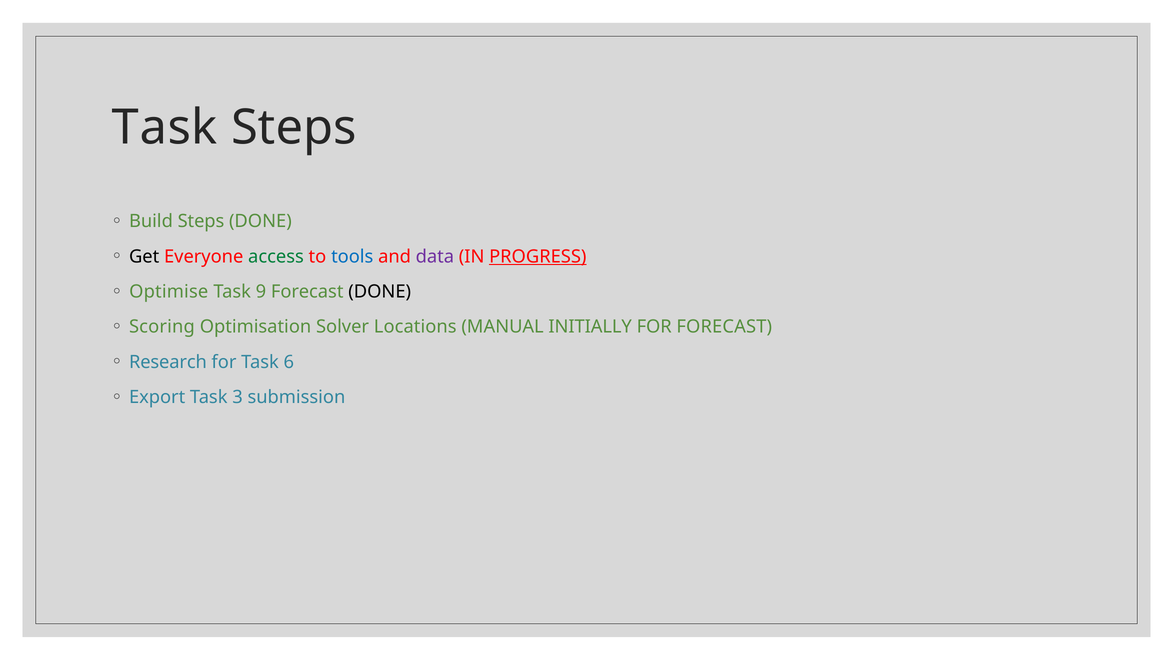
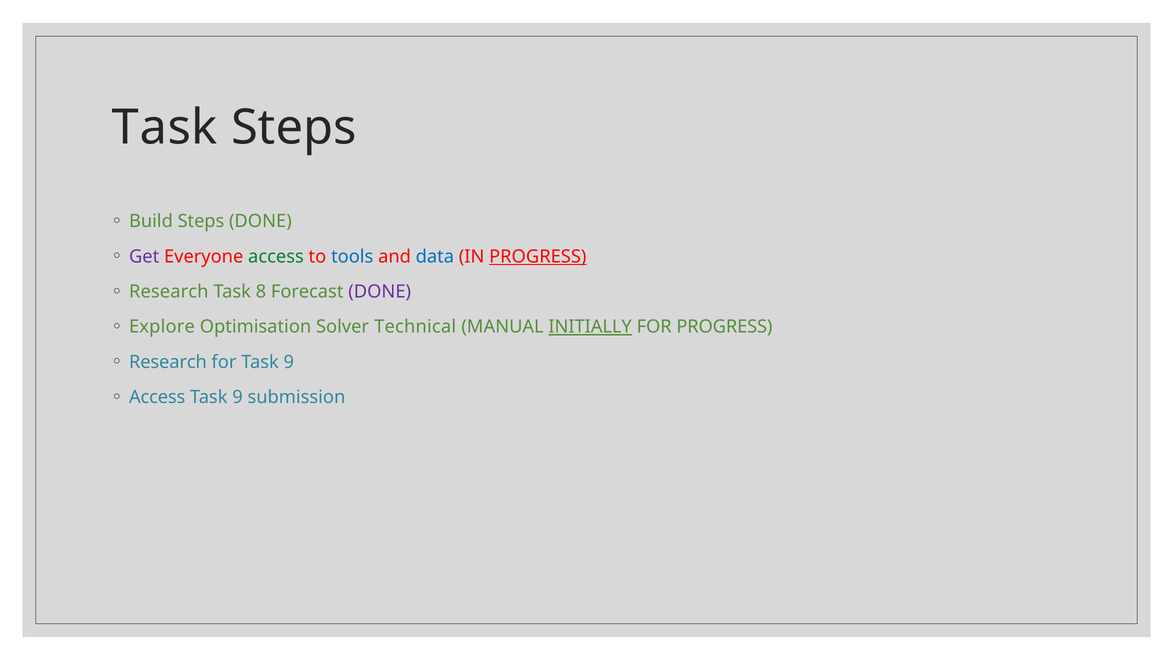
Get colour: black -> purple (144, 256)
data colour: purple -> blue (435, 256)
Optimise: Optimise -> Research (169, 292)
9: 9 -> 8 (261, 292)
DONE colour: black -> purple (380, 292)
Scoring: Scoring -> Explore (162, 327)
Locations: Locations -> Technical (415, 327)
INITIALLY underline: none -> present (590, 327)
FOR FORECAST: FORECAST -> PROGRESS (724, 327)
for Task 6: 6 -> 9 (289, 362)
Export: Export -> Access (157, 397)
3: 3 -> 9 (238, 397)
